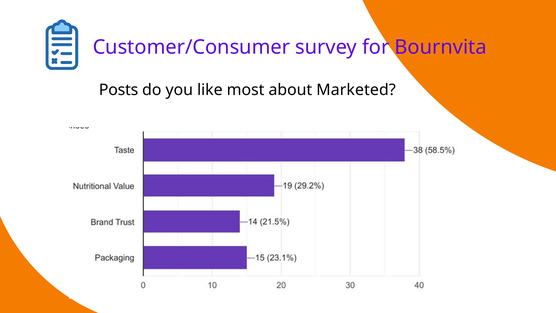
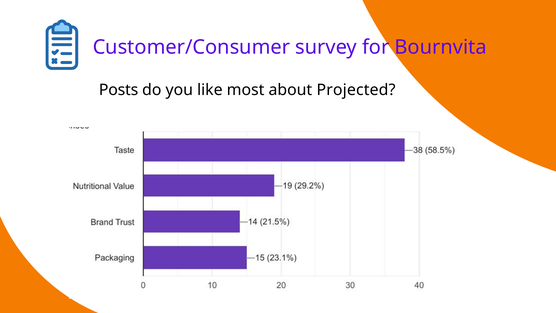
Marketed: Marketed -> Projected (356, 90)
